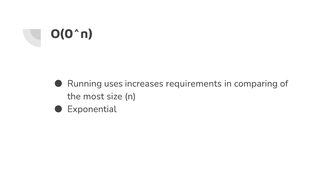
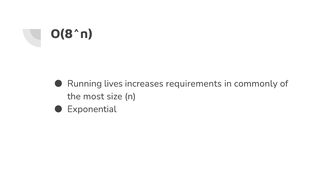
O(0^n: O(0^n -> O(8^n (72, 34)
uses: uses -> lives (113, 83)
comparing: comparing -> commonly (256, 83)
